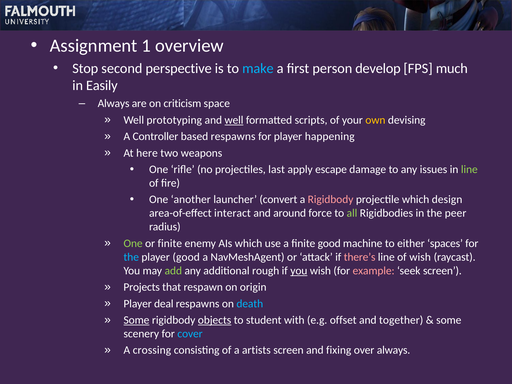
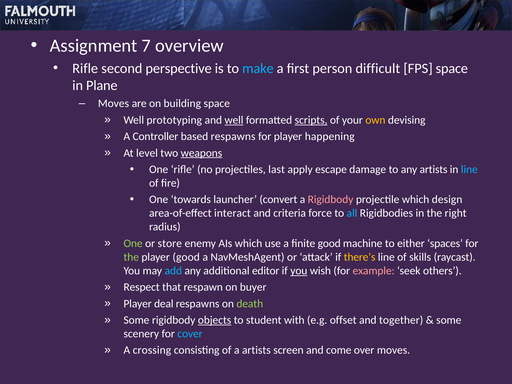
1: 1 -> 7 (146, 46)
Stop: Stop -> Rifle (85, 68)
develop: develop -> difficult (378, 68)
FPS much: much -> space (452, 68)
Easily: Easily -> Plane (102, 85)
Always: Always -> Moves (113, 103)
criticism: criticism -> building (182, 103)
scripts underline: none -> present (311, 120)
here: here -> level (147, 153)
weapons underline: none -> present (201, 153)
any issues: issues -> artists (434, 169)
line colour: light green -> light blue (469, 169)
another: another -> towards (191, 200)
around: around -> criteria (290, 213)
all colour: light green -> light blue (352, 213)
peer: peer -> right (456, 213)
or finite: finite -> store (170, 243)
the colour: light blue -> light green (131, 257)
there’s colour: pink -> yellow (360, 257)
of wish: wish -> skills (420, 257)
add colour: light green -> light blue (173, 271)
rough: rough -> editor (266, 271)
seek screen: screen -> others (442, 271)
Projects: Projects -> Respect (142, 287)
origin: origin -> buyer (253, 287)
death colour: light blue -> light green (250, 304)
Some underline: present -> none (136, 320)
fixing: fixing -> come (339, 350)
over always: always -> moves (394, 350)
